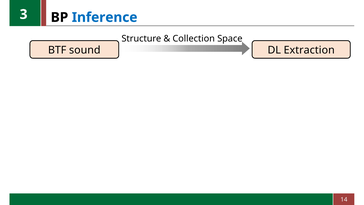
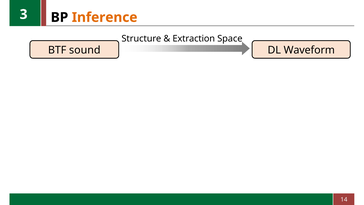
Inference colour: blue -> orange (105, 17)
Collection: Collection -> Extraction (194, 39)
Extraction: Extraction -> Waveform (309, 50)
